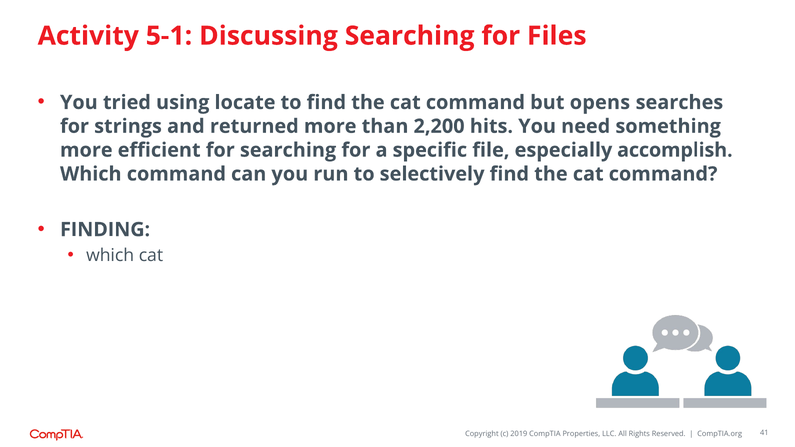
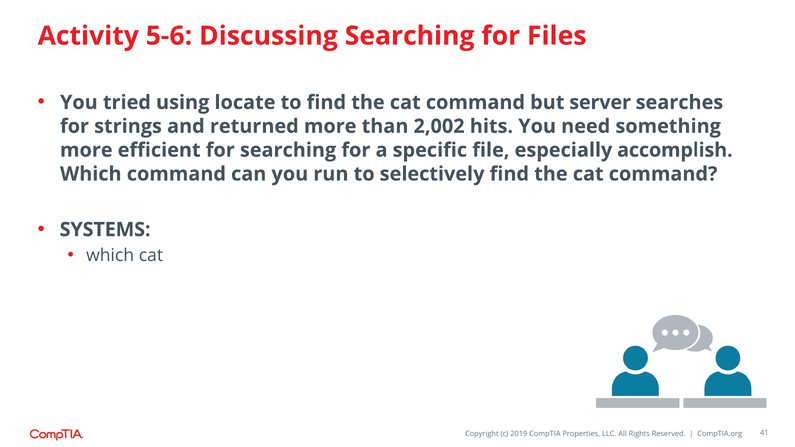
5-1: 5-1 -> 5-6 (169, 36)
opens: opens -> server (600, 103)
2,200: 2,200 -> 2,002 (439, 126)
FINDING: FINDING -> SYSTEMS (105, 230)
